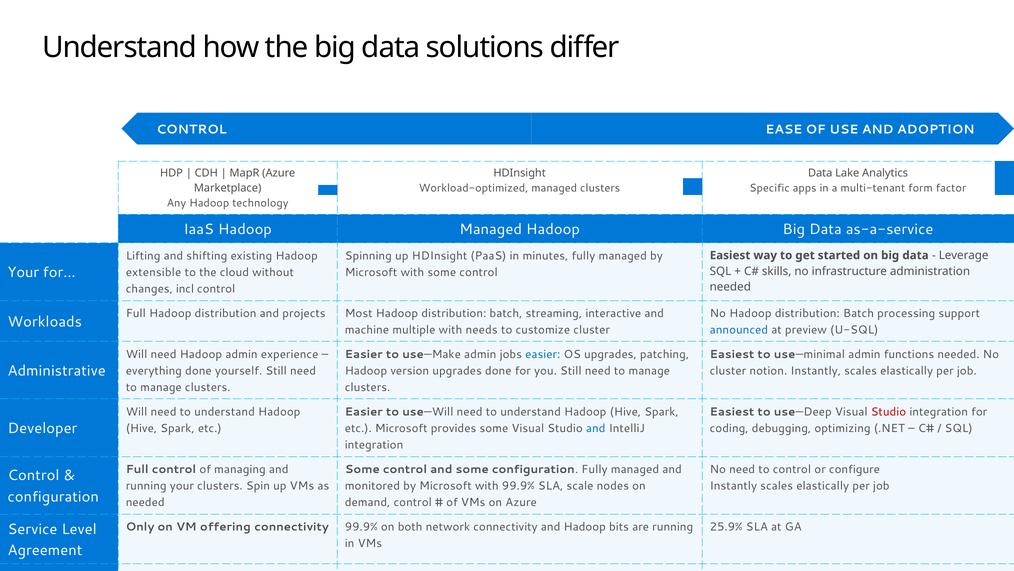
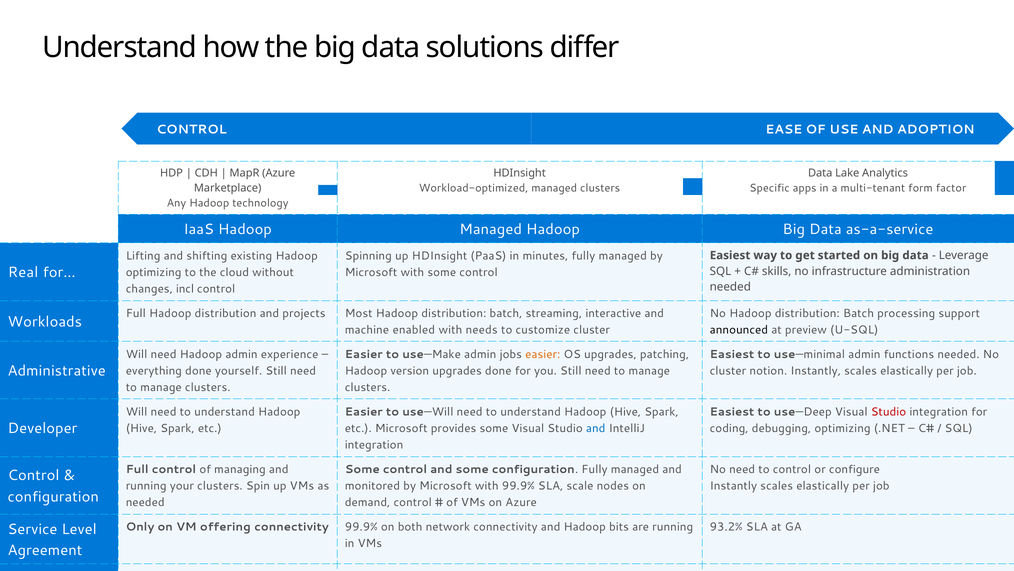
Your: Your -> Real (23, 272)
extensible: extensible -> optimizing (154, 272)
multiple: multiple -> enabled (414, 330)
announced colour: blue -> black (739, 330)
easier colour: blue -> orange (543, 354)
25.9%: 25.9% -> 93.2% (726, 526)
